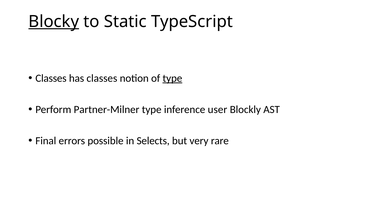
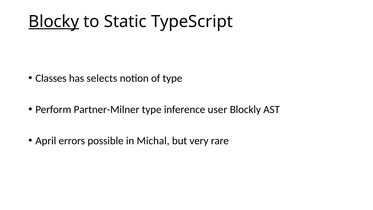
has classes: classes -> selects (102, 78)
type underline: present -> none (172, 78)
Final: Final -> April (46, 141)
Selects: Selects -> Michal (153, 141)
